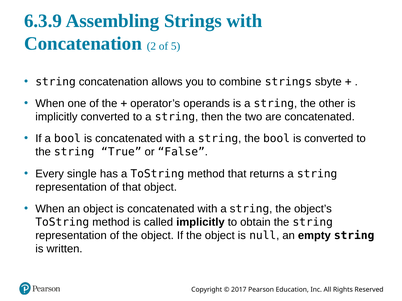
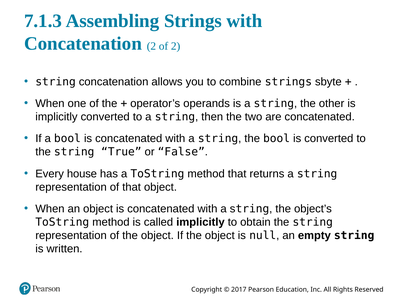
6.3.9: 6.3.9 -> 7.1.3 (43, 21)
of 5: 5 -> 2 (176, 46)
single: single -> house (82, 174)
